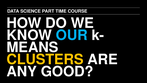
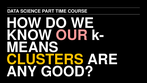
OUR colour: light blue -> pink (72, 35)
